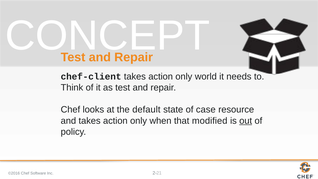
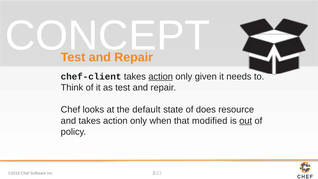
action underline: none -> present (161, 77)
world: world -> given (206, 77)
case: case -> does (206, 110)
